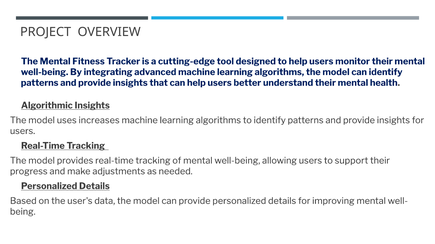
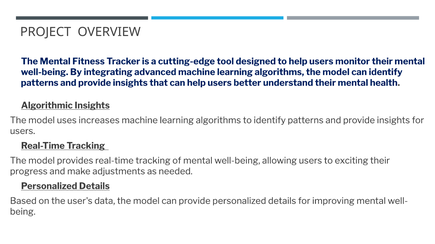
support: support -> exciting (351, 161)
